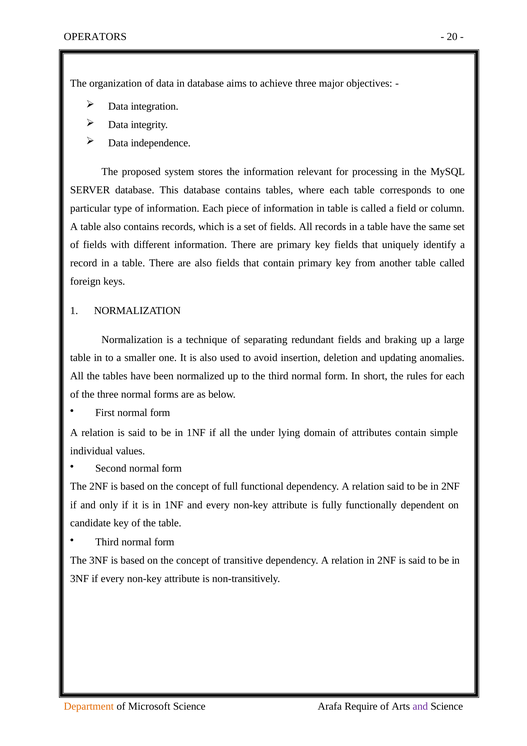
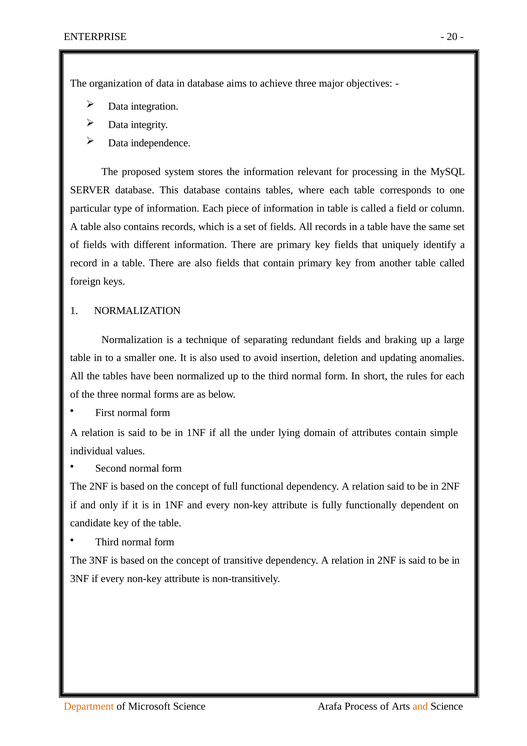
OPERATORS: OPERATORS -> ENTERPRISE (95, 37)
Require: Require -> Process (361, 706)
and colour: purple -> orange (420, 706)
